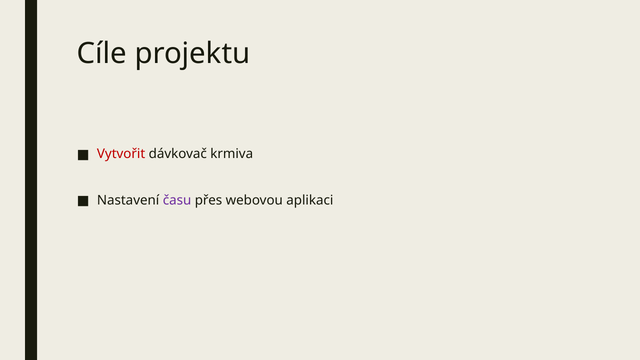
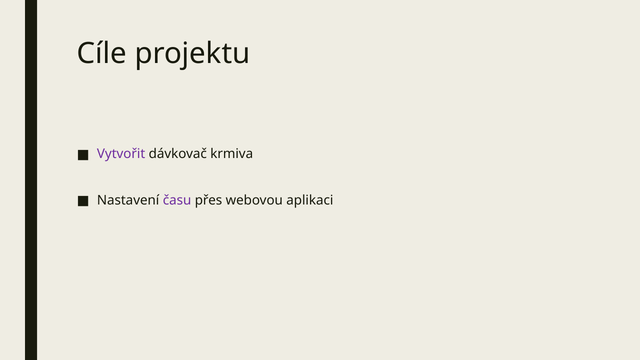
Vytvořit colour: red -> purple (121, 154)
